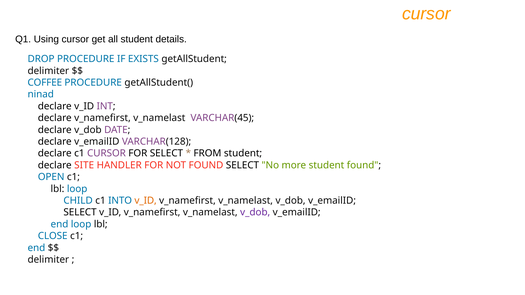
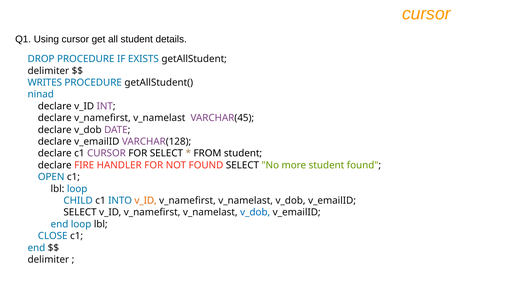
COFFEE: COFFEE -> WRITES (45, 83)
SITE: SITE -> FIRE (84, 165)
v_dob colour: purple -> blue (255, 213)
